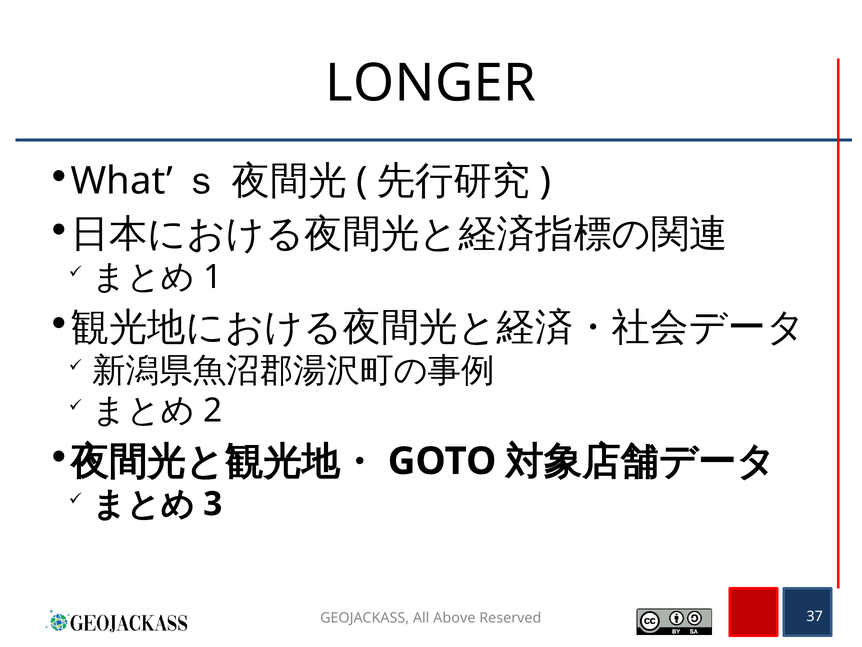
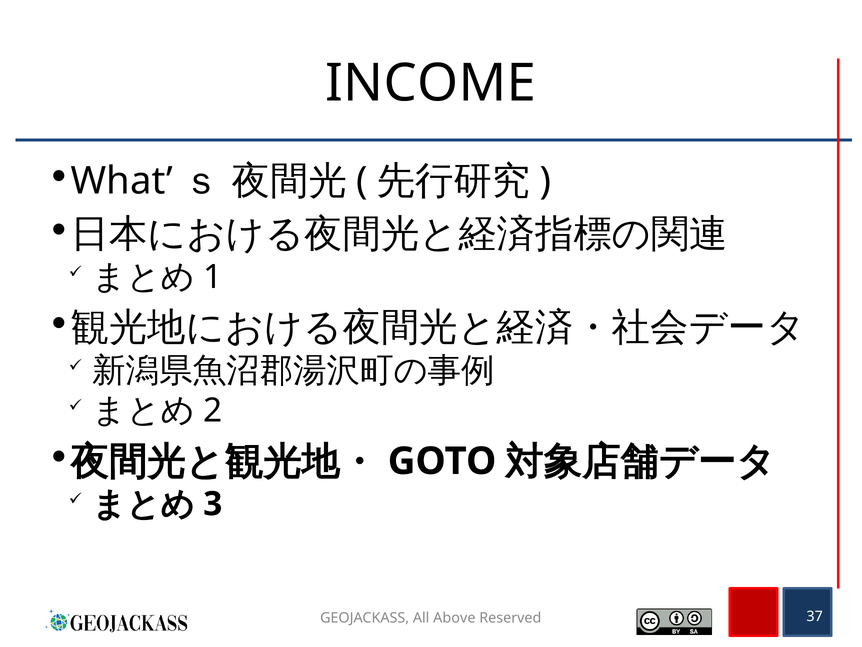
LONGER: LONGER -> INCOME (431, 83)
